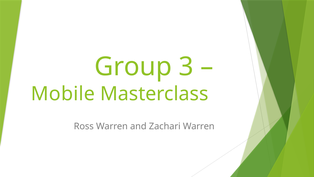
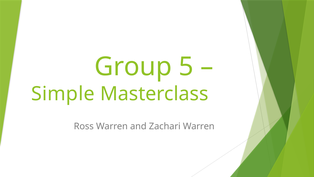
3: 3 -> 5 (186, 67)
Mobile: Mobile -> Simple (63, 94)
